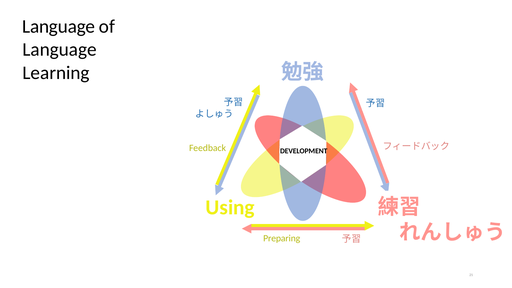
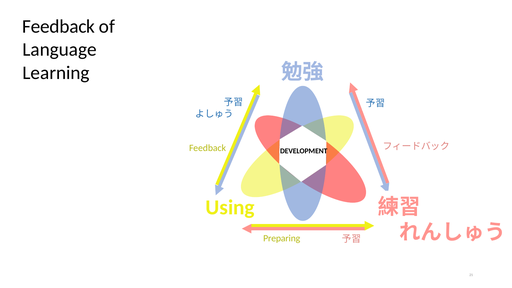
Language: Language -> Feedback (59, 27)
